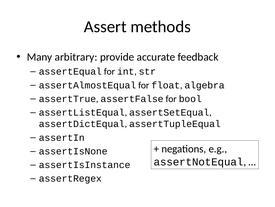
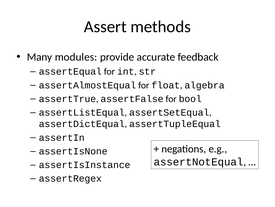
arbitrary: arbitrary -> modules (76, 57)
